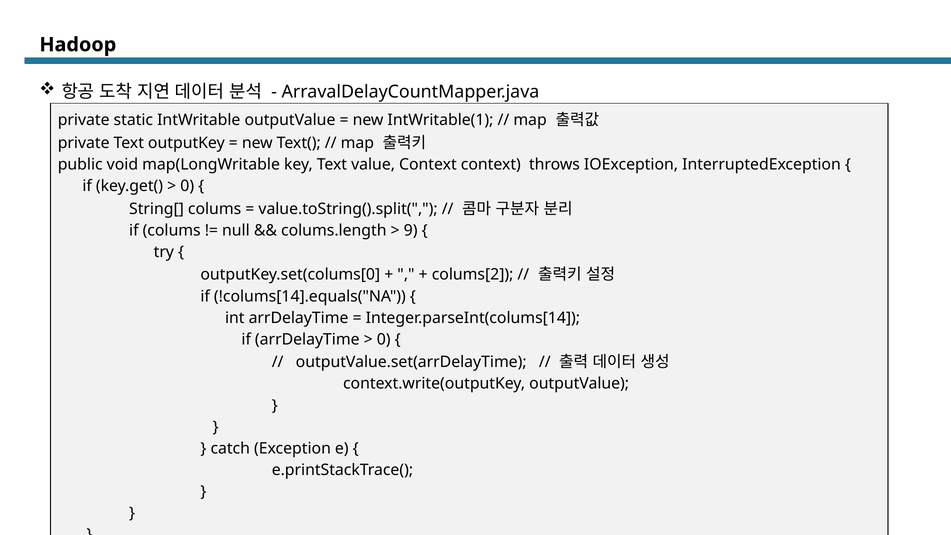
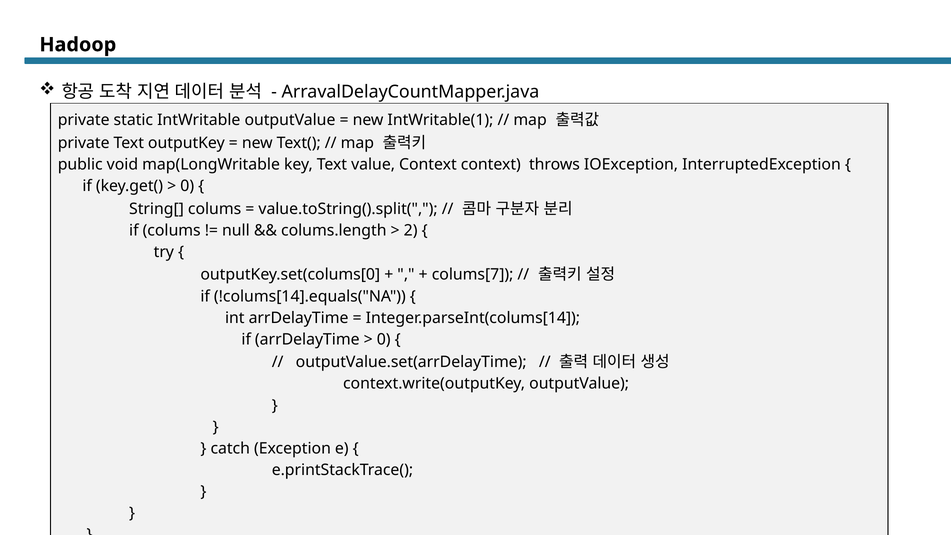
9: 9 -> 2 (411, 230)
colums[2: colums[2 -> colums[7 (473, 275)
